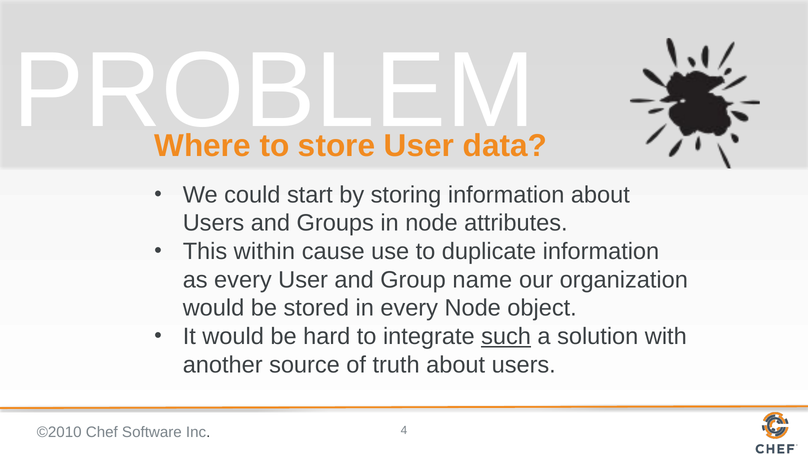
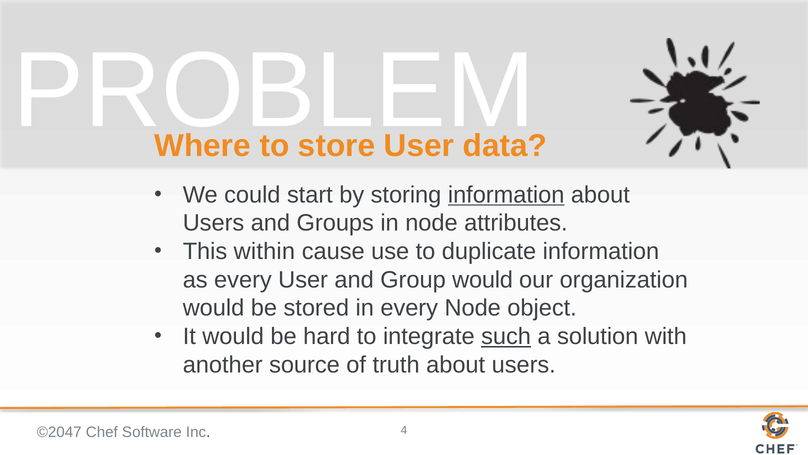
information underline: none -> present (506, 195)
Group name: name -> would (483, 280)
©2010: ©2010 -> ©2047 (59, 432)
